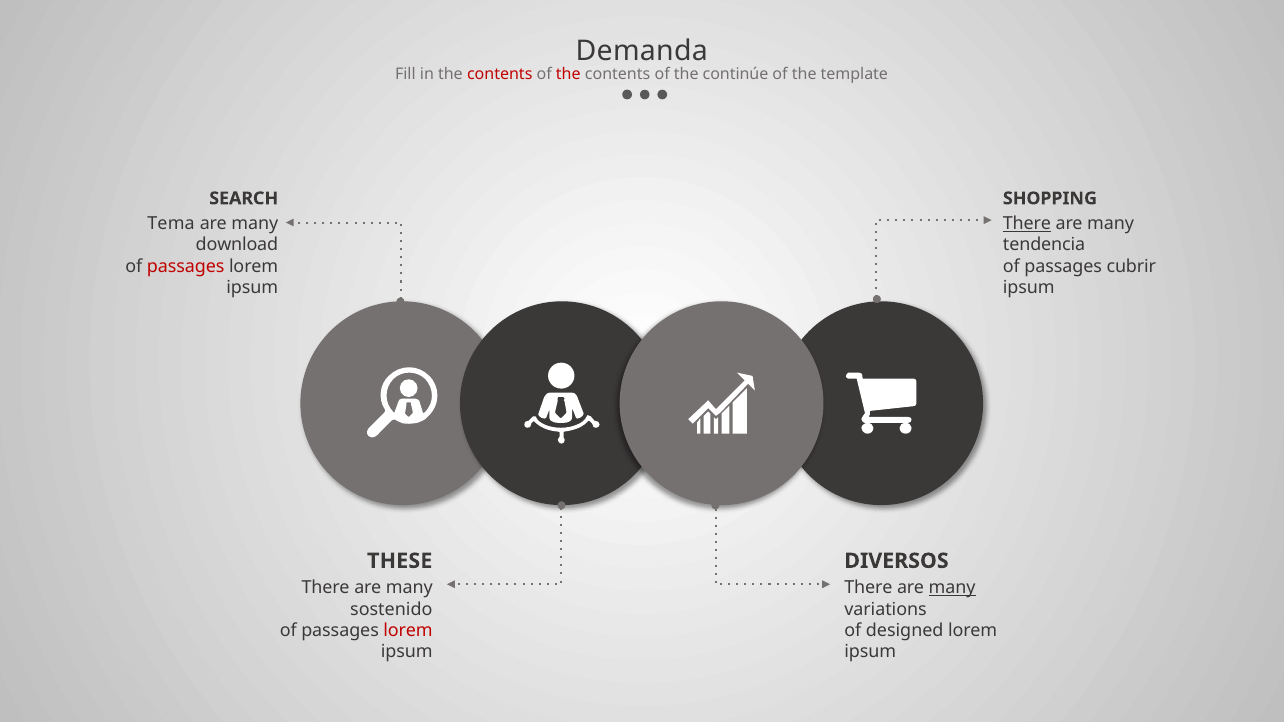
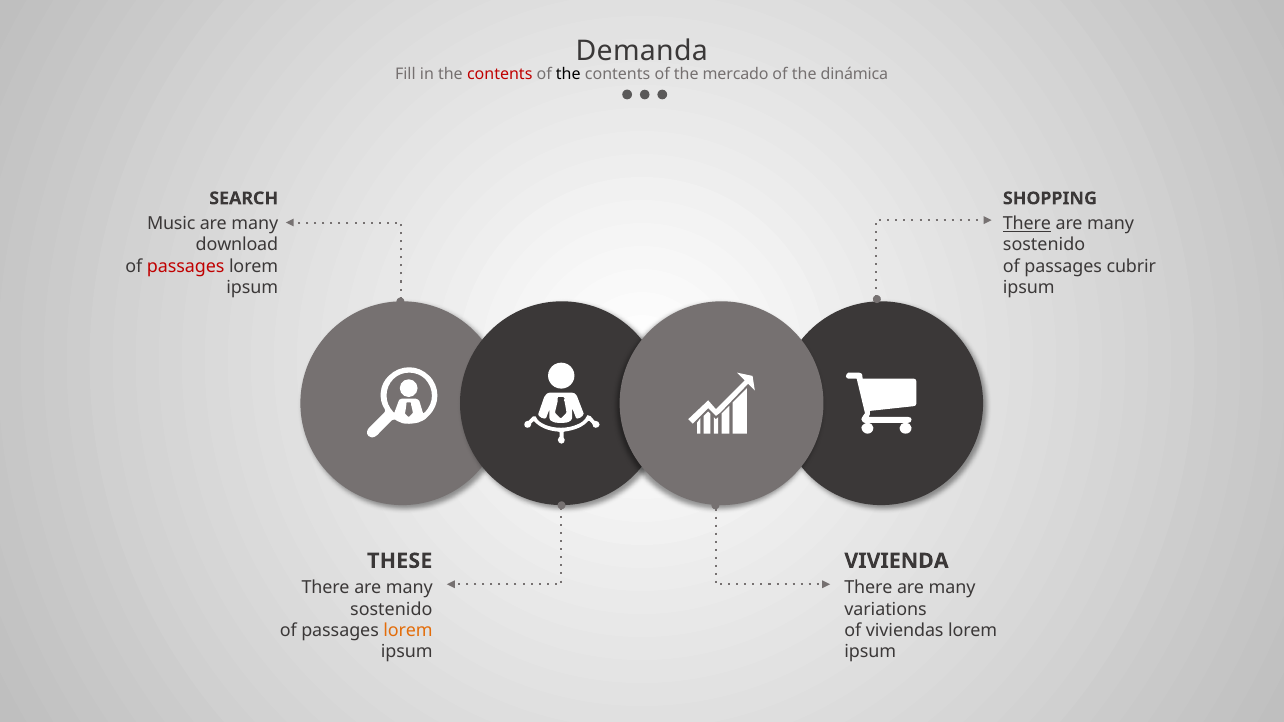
the colour: red -> black (568, 75)
continúe: continúe -> mercado (736, 75)
template: template -> dinámica (854, 75)
Tema: Tema -> Music (171, 223)
tendencia: tendencia -> sostenido (1044, 245)
DIVERSOS: DIVERSOS -> VIVIENDA (896, 561)
many underline: present -> none (952, 588)
lorem colour: red -> orange (408, 631)
designed: designed -> viviendas (905, 631)
